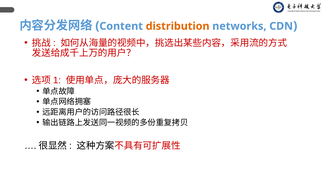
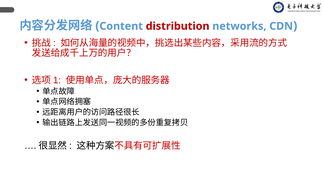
distribution colour: orange -> red (178, 26)
